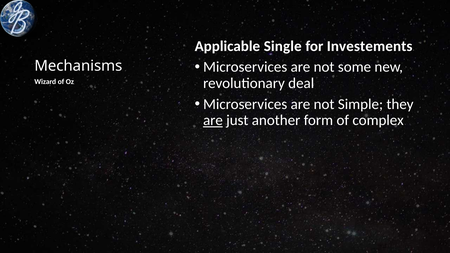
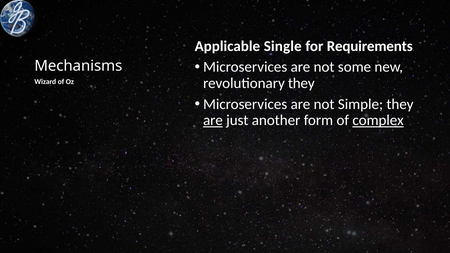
Investements: Investements -> Requirements (370, 46)
revolutionary deal: deal -> they (301, 83)
complex underline: none -> present (378, 120)
